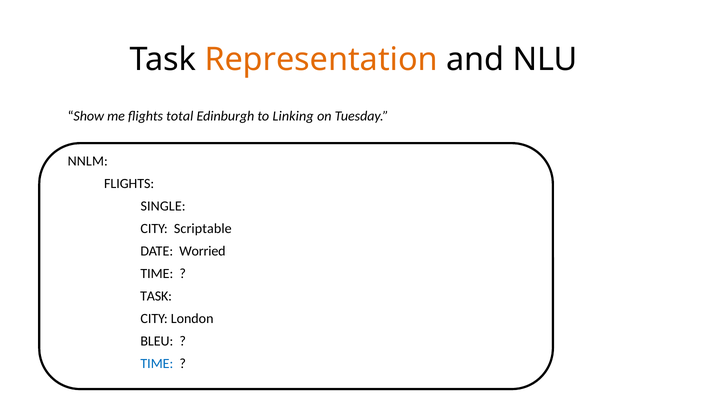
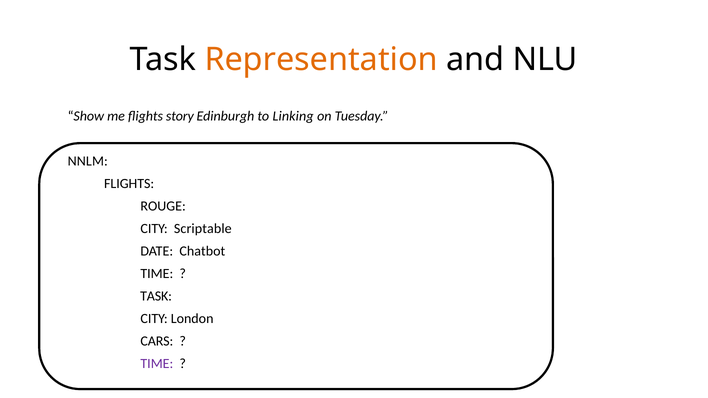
total: total -> story (180, 116)
SINGLE: SINGLE -> ROUGE (163, 206)
Worried: Worried -> Chatbot (202, 251)
BLEU: BLEU -> CARS (157, 341)
TIME colour: blue -> purple (157, 364)
